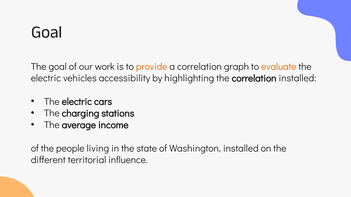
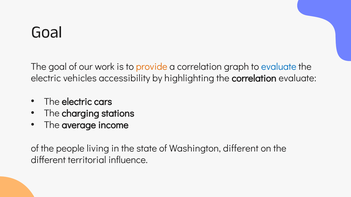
evaluate colour: orange -> blue (279, 67)
correlation installed: installed -> evaluate (298, 78)
Washington installed: installed -> different (241, 149)
